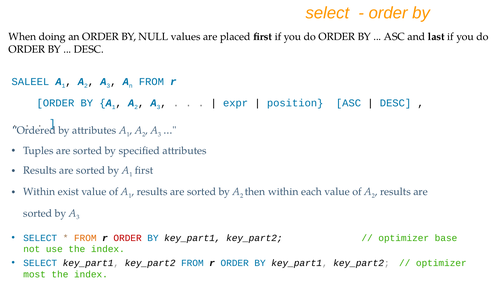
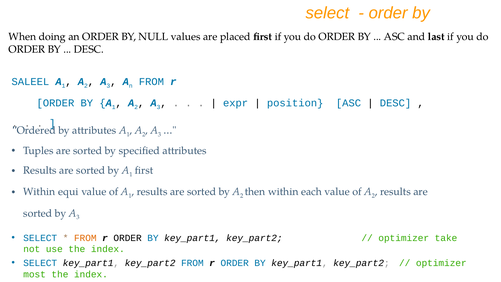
exist: exist -> equi (68, 192)
ORDER colour: red -> black (128, 238)
base: base -> take (446, 238)
